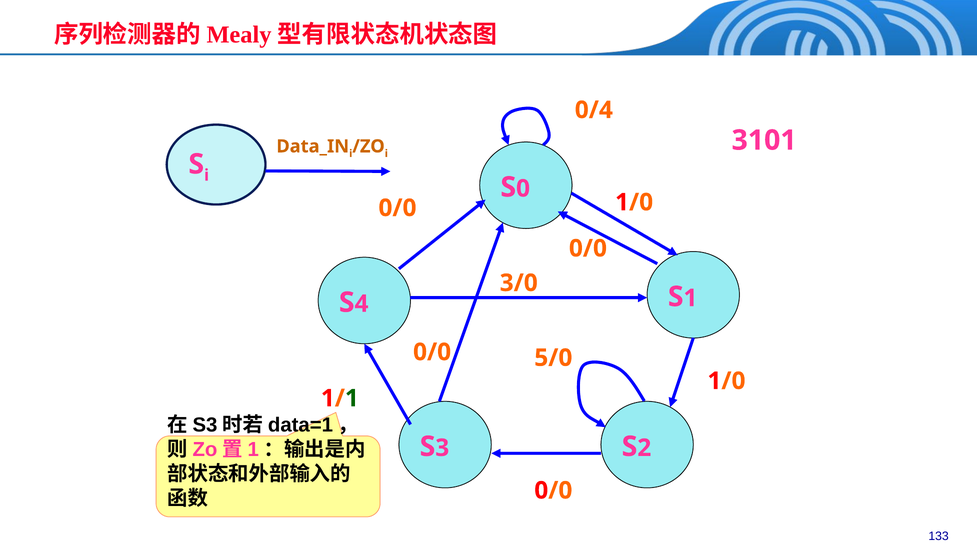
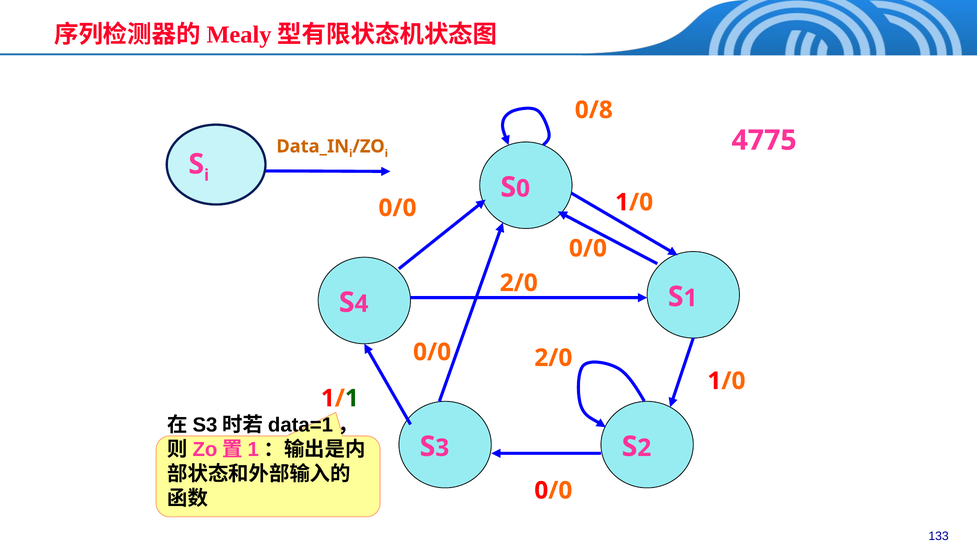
0/4: 0/4 -> 0/8 (594, 110)
3101: 3101 -> 4775 (764, 140)
3/0: 3/0 -> 2/0 (519, 283)
5/0: 5/0 -> 2/0 (553, 358)
